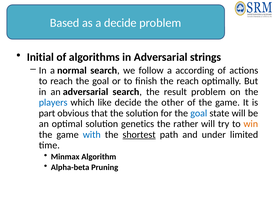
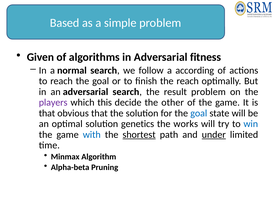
a decide: decide -> simple (120, 23)
Initial: Initial -> Given (40, 57)
strings: strings -> fitness (206, 57)
players colour: blue -> purple (53, 103)
like: like -> this (105, 103)
part: part -> that (47, 113)
rather: rather -> works (186, 124)
win colour: orange -> blue (251, 124)
under underline: none -> present (214, 135)
